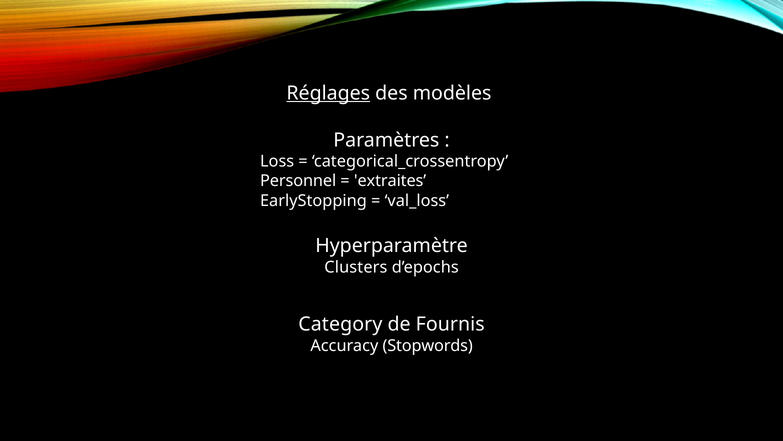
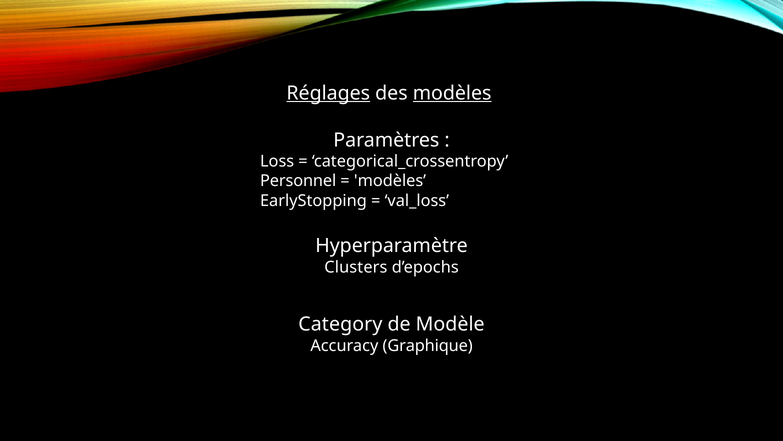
modèles underline: none -> present (452, 93)
extraites: extraites -> modèles (390, 181)
Fournis: Fournis -> Modèle (450, 324)
Stopwords: Stopwords -> Graphique (428, 345)
